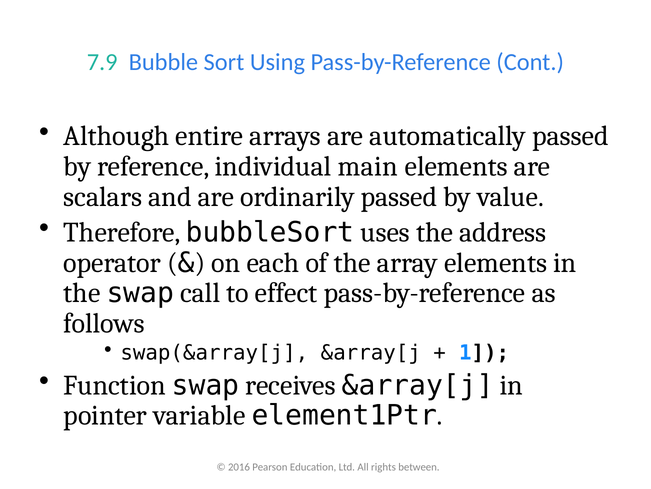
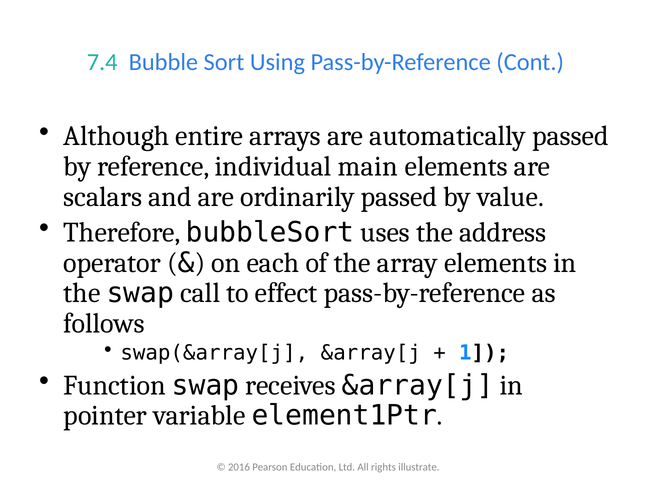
7.9: 7.9 -> 7.4 (102, 62)
between: between -> illustrate (419, 466)
